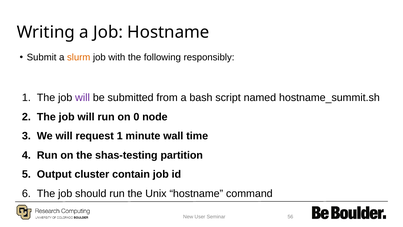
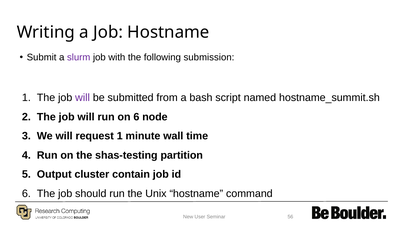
slurm colour: orange -> purple (79, 57)
responsibly: responsibly -> submission (209, 57)
on 0: 0 -> 6 (136, 117)
